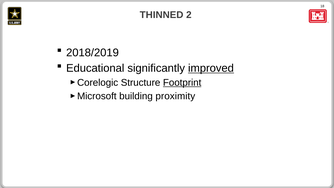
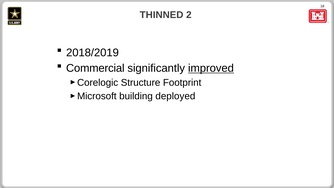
Educational: Educational -> Commercial (95, 68)
Footprint underline: present -> none (182, 83)
proximity: proximity -> deployed (175, 96)
